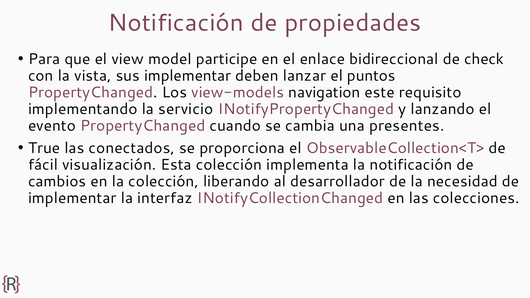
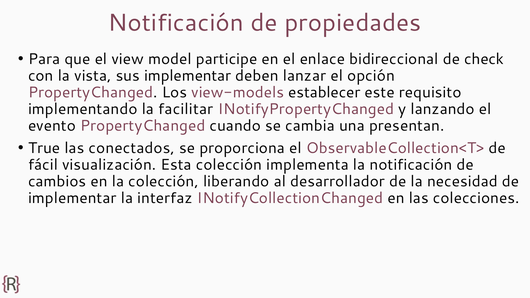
puntos: puntos -> opción (371, 76)
navigation: navigation -> establecer (324, 92)
servicio: servicio -> facilitar (186, 109)
presentes: presentes -> presentan (407, 126)
